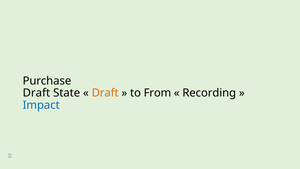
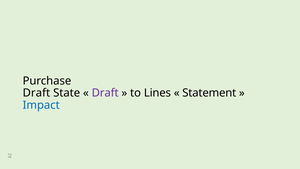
Draft colour: orange -> purple (105, 93)
From: From -> Lines (157, 93)
Recording: Recording -> Statement (209, 93)
